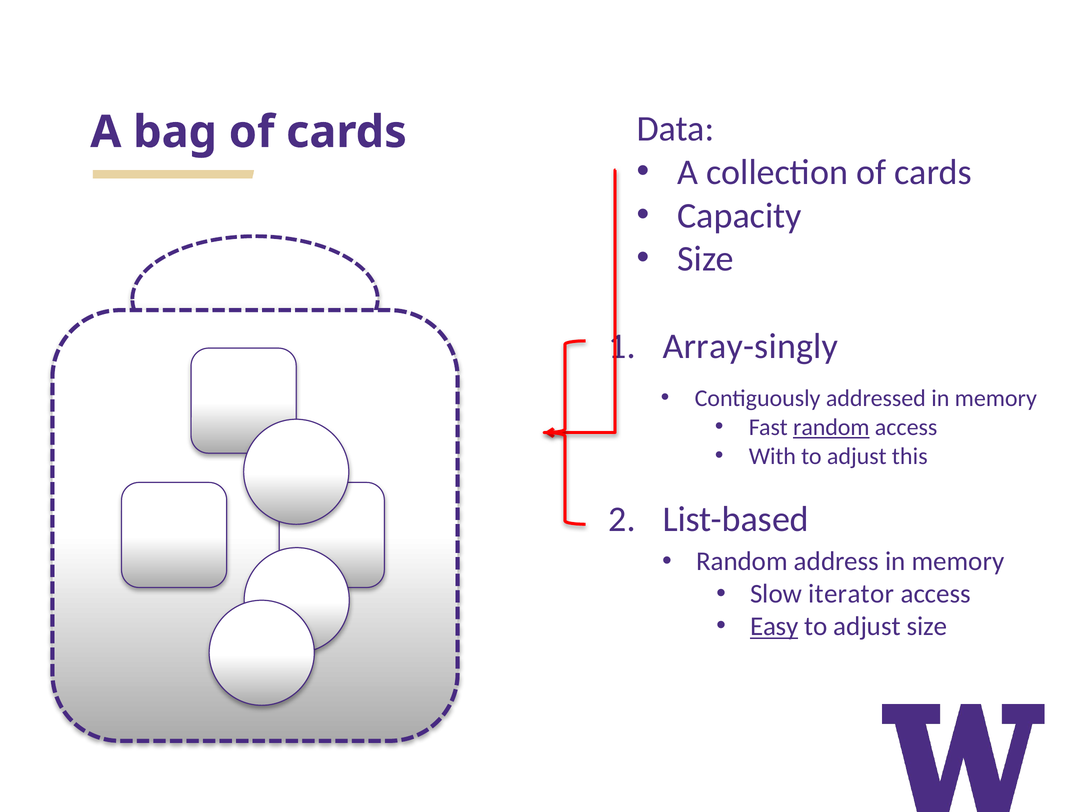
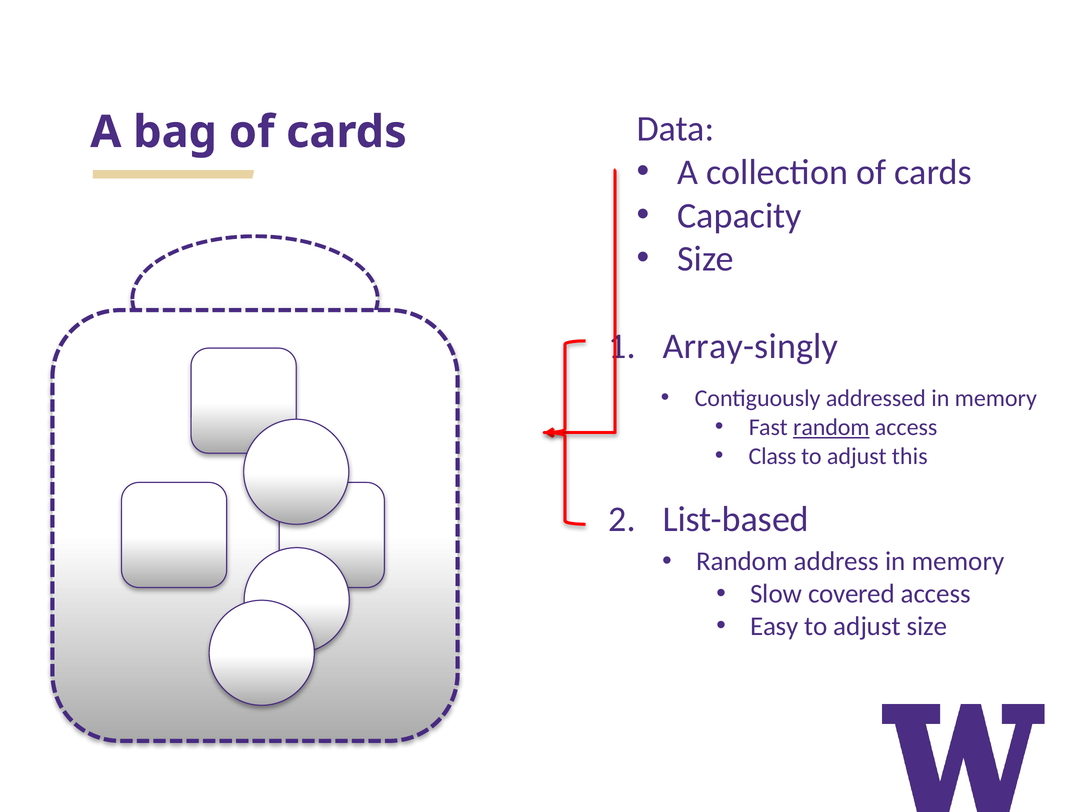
With: With -> Class (772, 456)
iterator: iterator -> covered (851, 594)
Easy underline: present -> none (774, 627)
